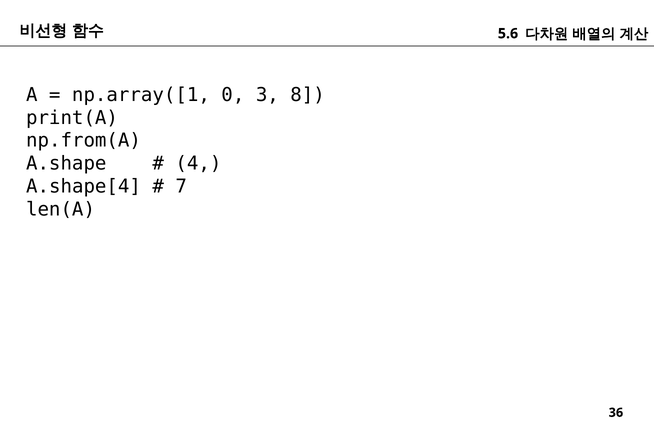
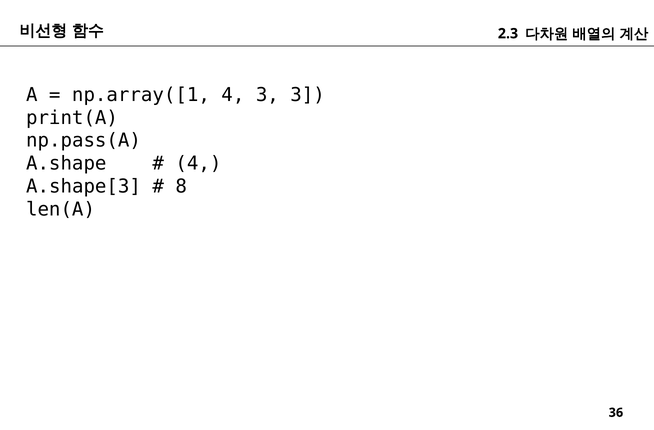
5.6: 5.6 -> 2.3 (508, 34)
np.array([1 0: 0 -> 4 (233, 95)
3 8: 8 -> 3 (308, 95)
np.from(A: np.from(A -> np.pass(A (84, 141)
A.shape[4: A.shape[4 -> A.shape[3 (84, 186)
7: 7 -> 8 (181, 186)
